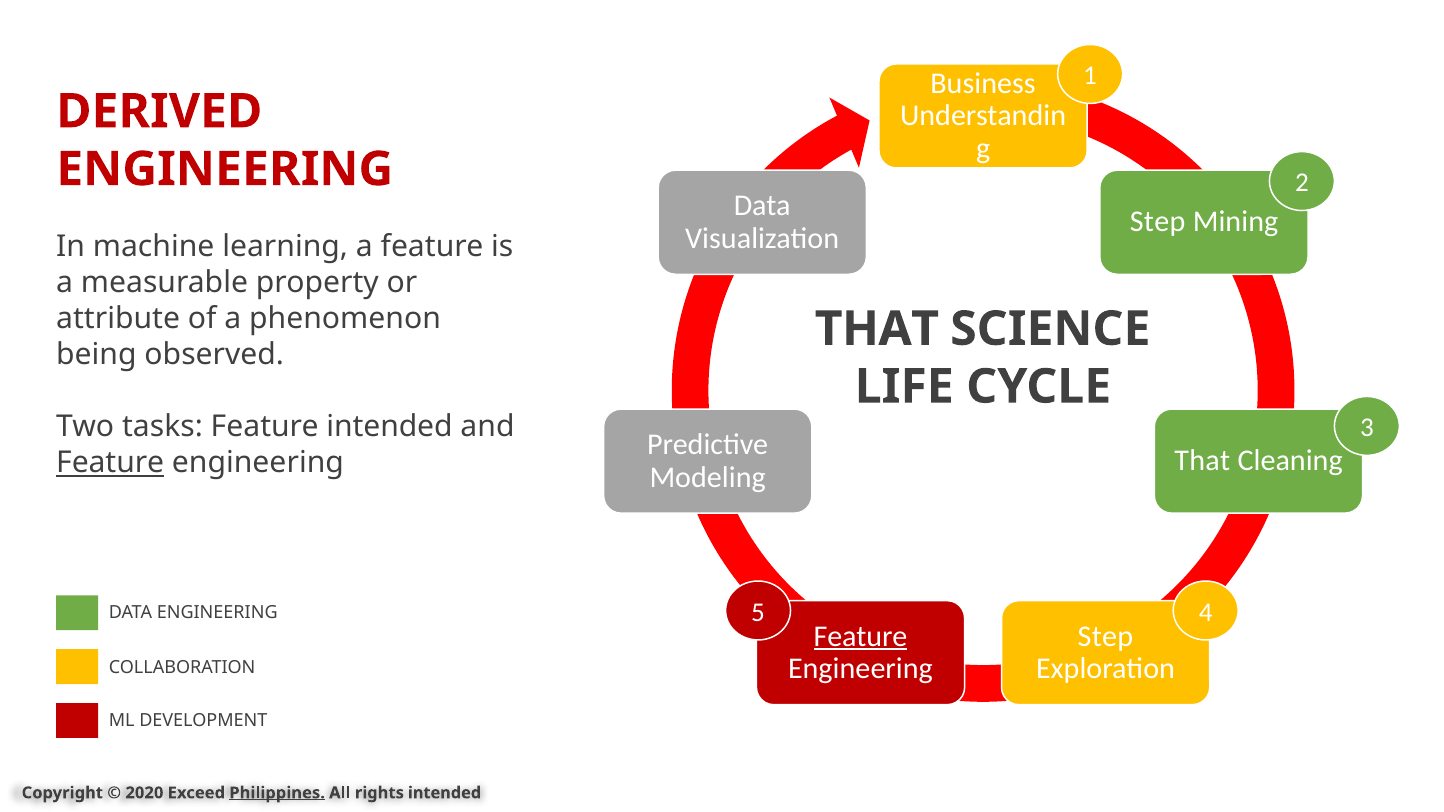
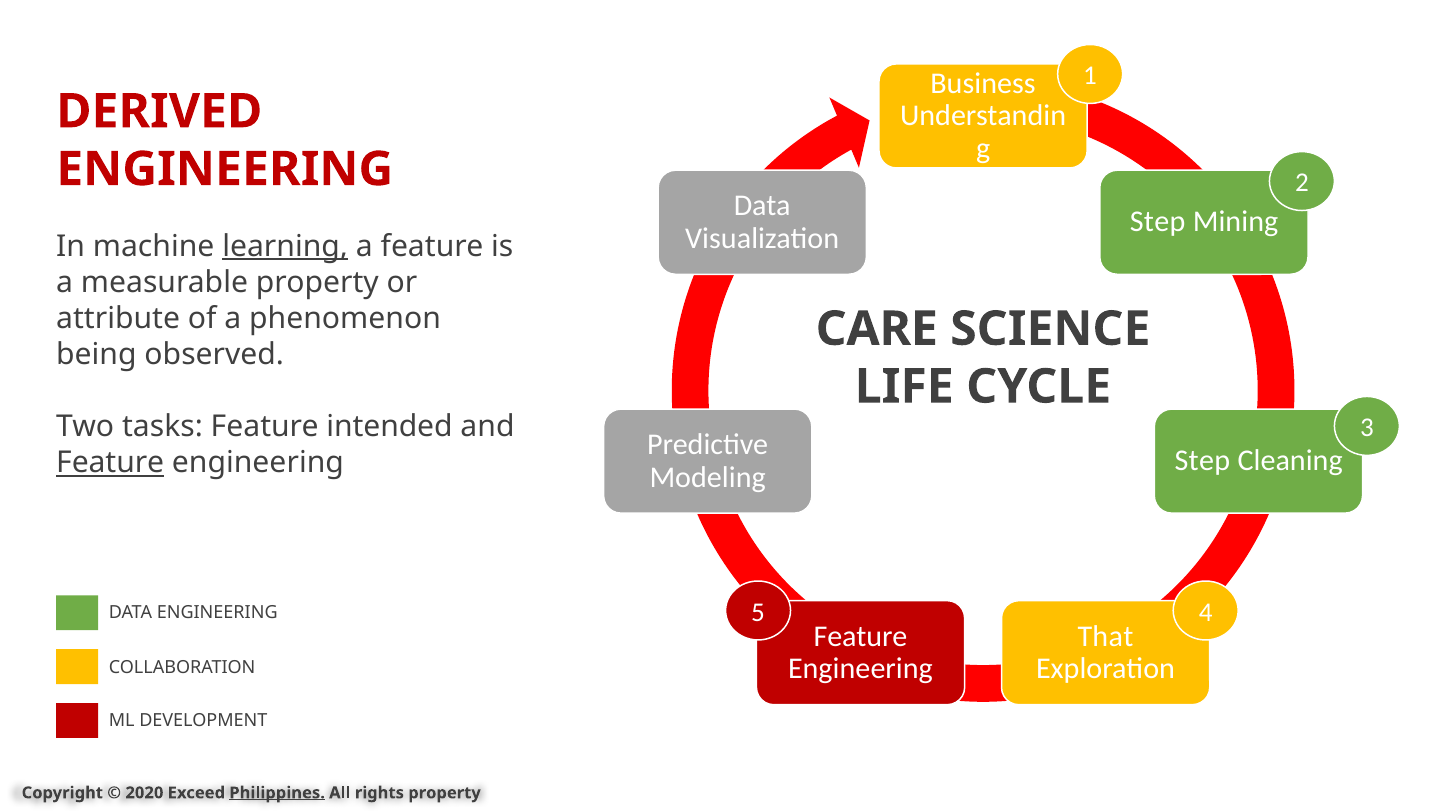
learning underline: none -> present (285, 246)
THAT: THAT -> CARE (877, 329)
That: That -> Step (1202, 461)
Feature underline: present -> none (861, 636)
Step: Step -> That (1105, 636)
rights intended: intended -> property (445, 793)
